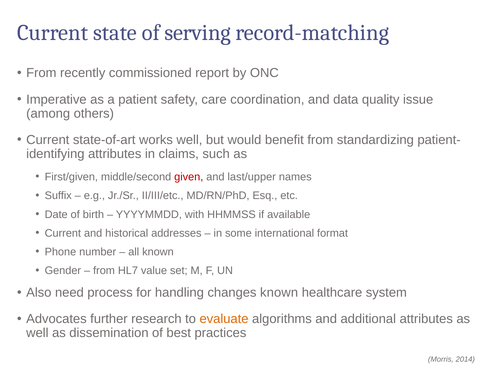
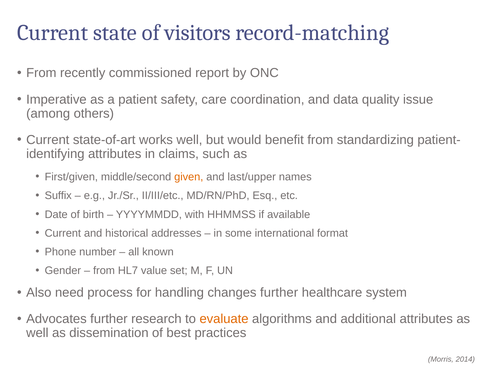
serving: serving -> visitors (198, 33)
given colour: red -> orange (189, 177)
changes known: known -> further (279, 293)
